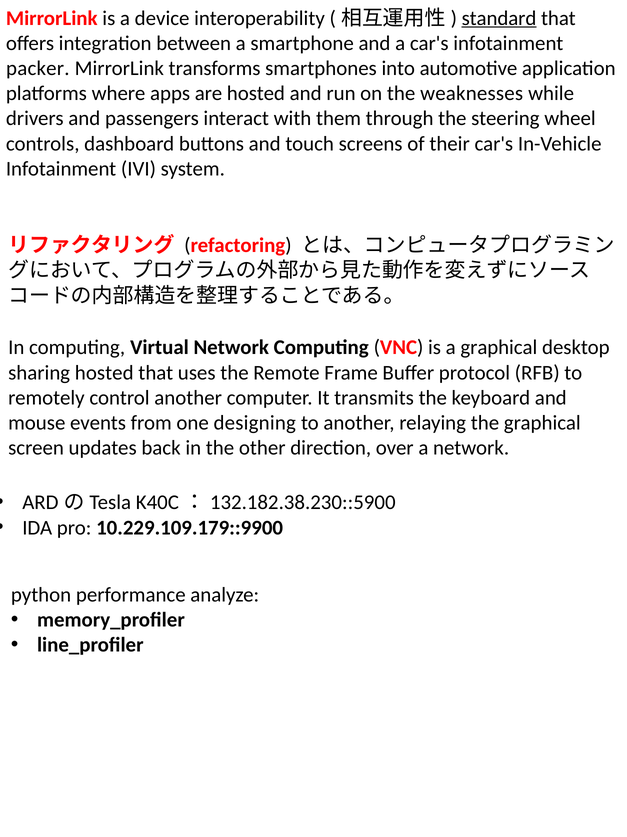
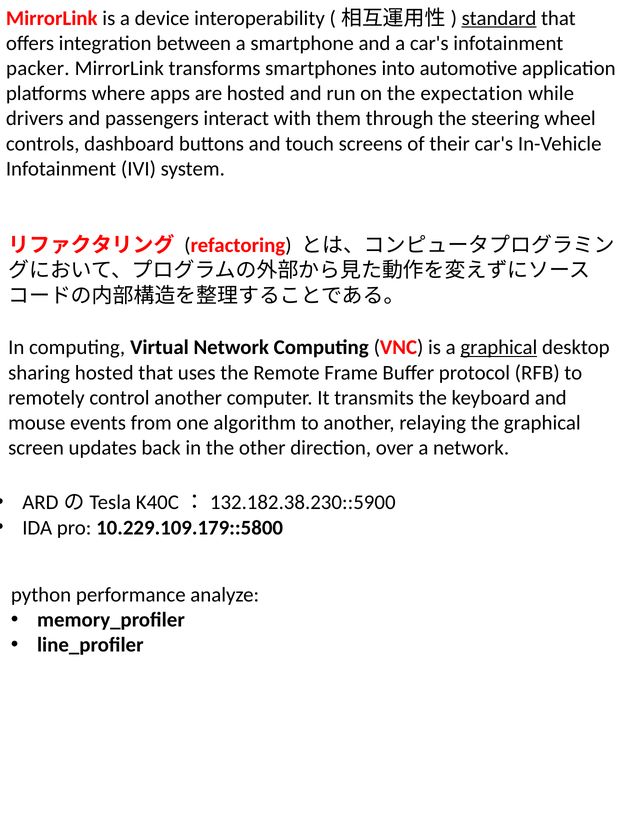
weaknesses: weaknesses -> expectation (472, 93)
graphical underline: none -> present (499, 347)
designing: designing -> algorithm (255, 422)
10.229.109.179::9900: 10.229.109.179::9900 -> 10.229.109.179::5800 (190, 527)
